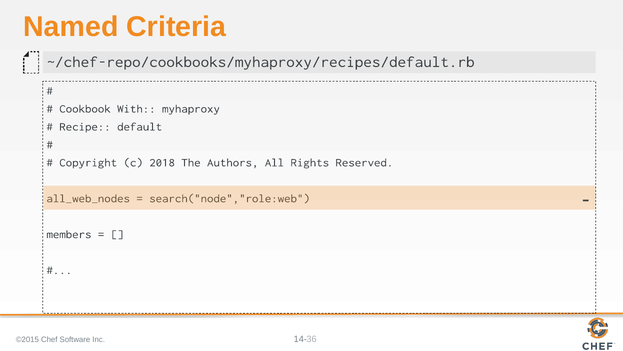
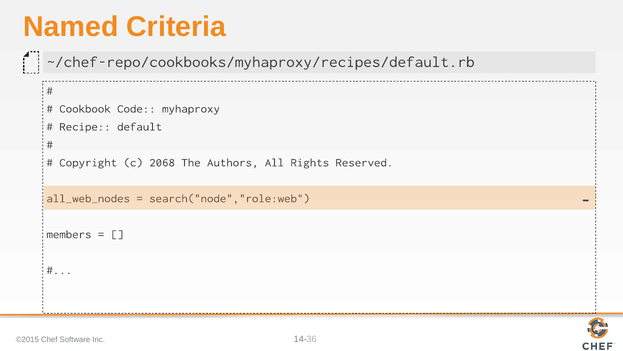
With: With -> Code (136, 109)
2018: 2018 -> 2068 (162, 162)
